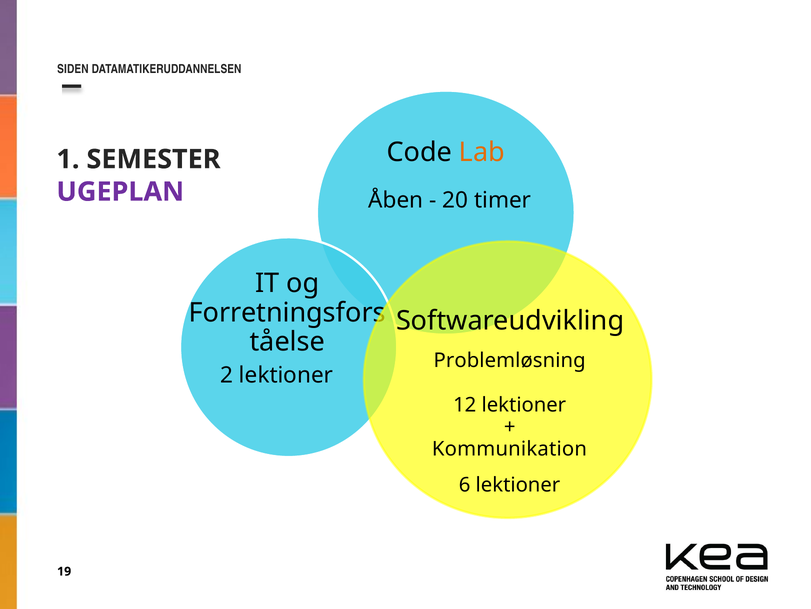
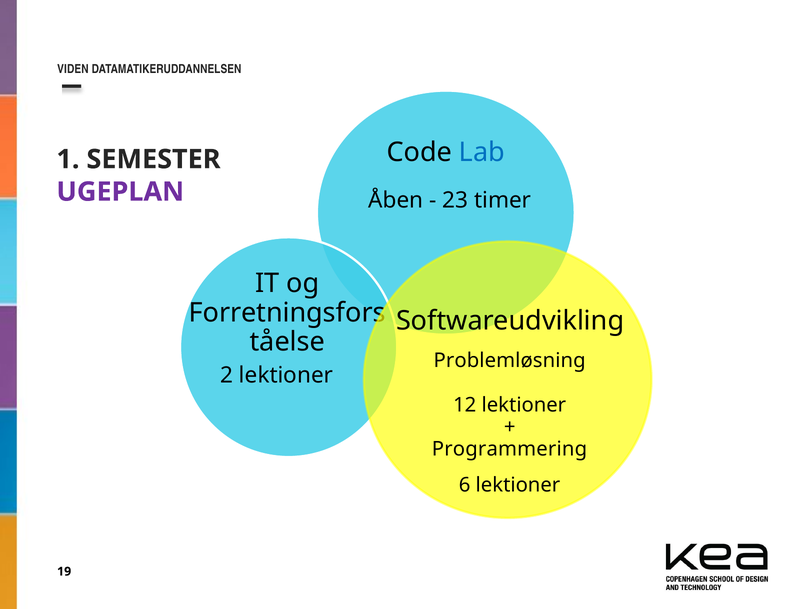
SIDEN: SIDEN -> VIDEN (73, 69)
Lab colour: orange -> blue (482, 152)
20: 20 -> 23 (455, 200)
Kommunikation: Kommunikation -> Programmering (509, 448)
